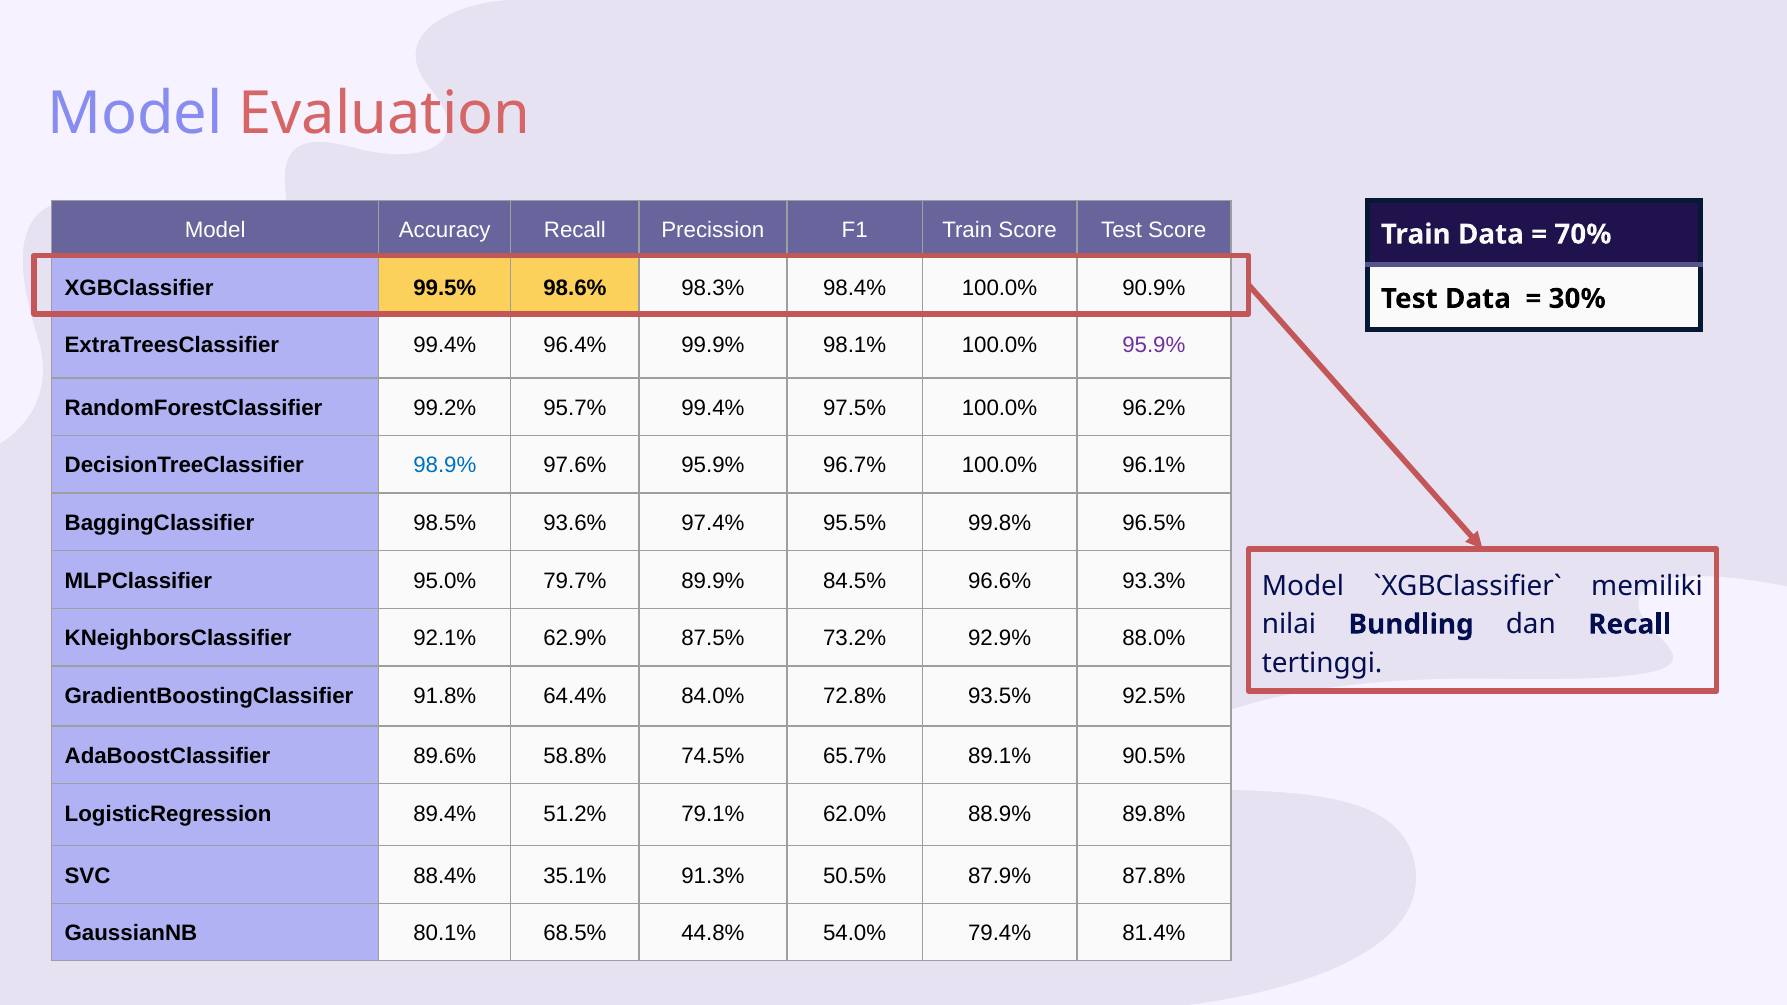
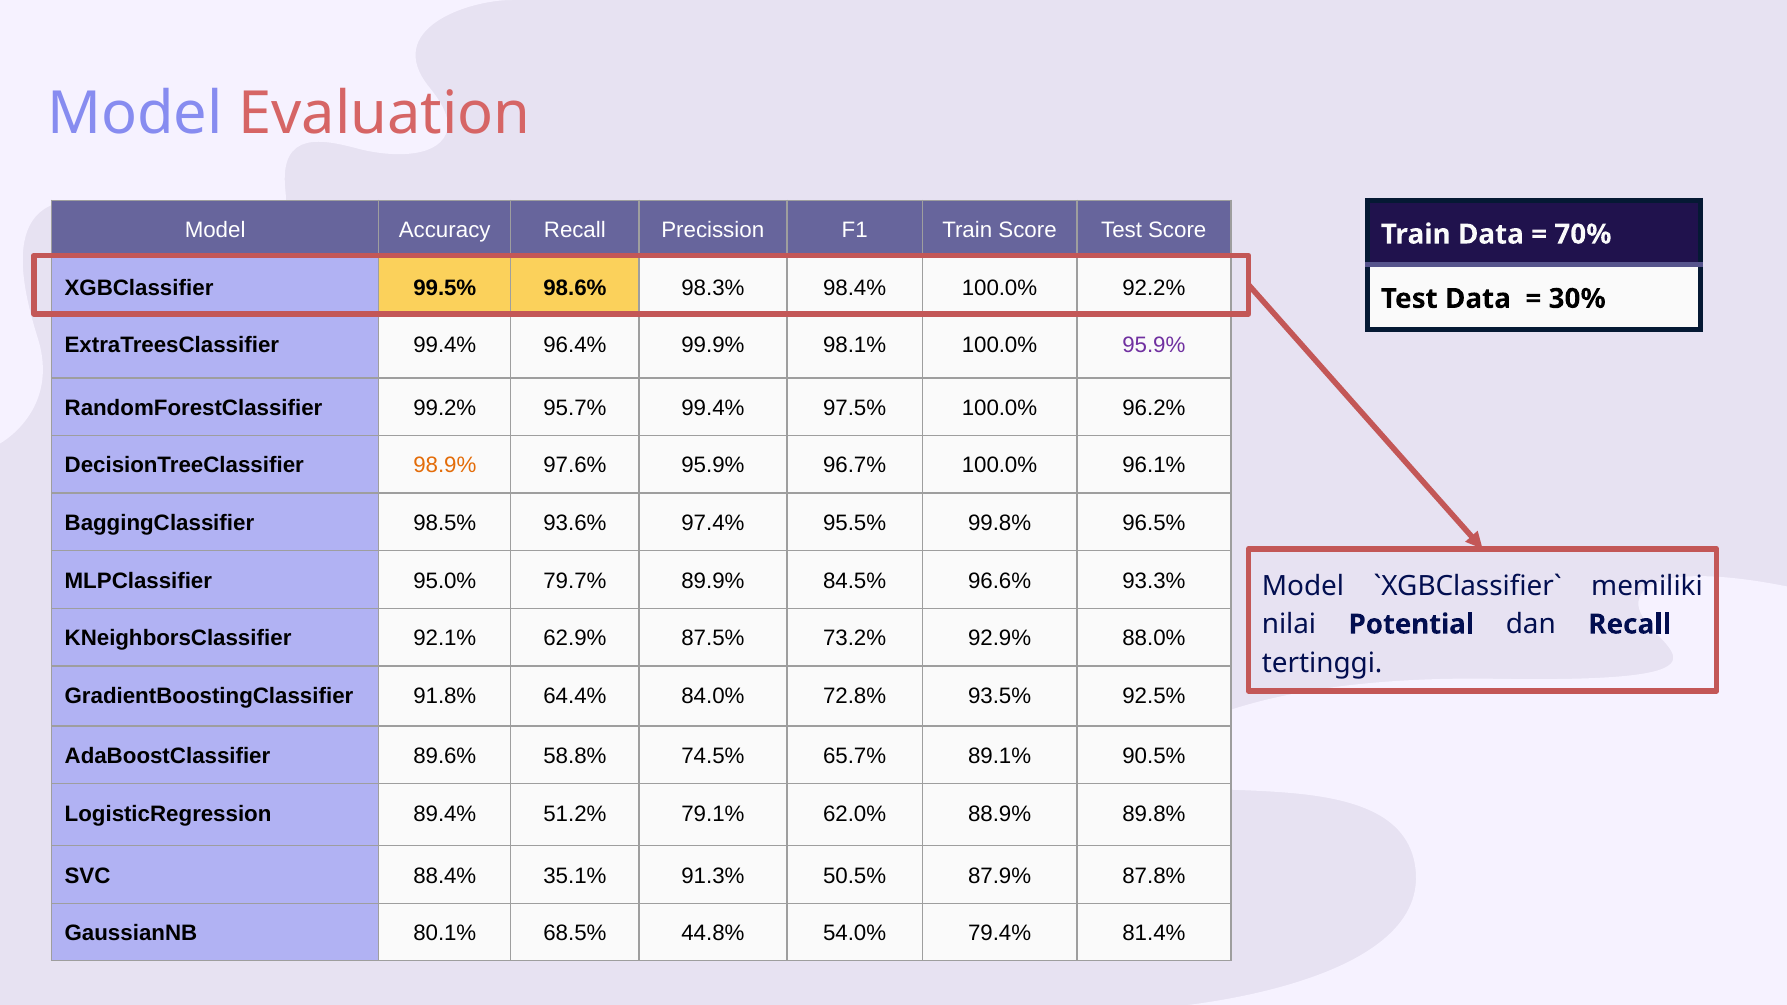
90.9%: 90.9% -> 92.2% (1154, 288)
98.9% colour: blue -> orange (445, 466)
Bundling: Bundling -> Potential (1411, 624)
